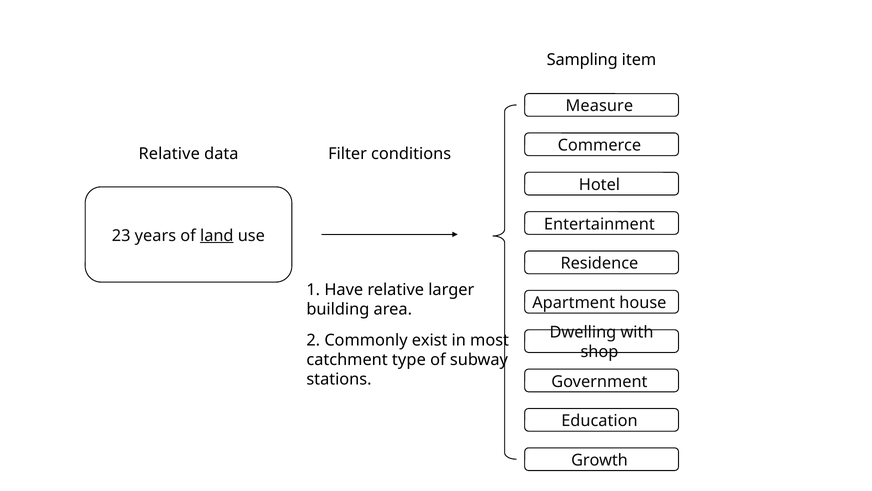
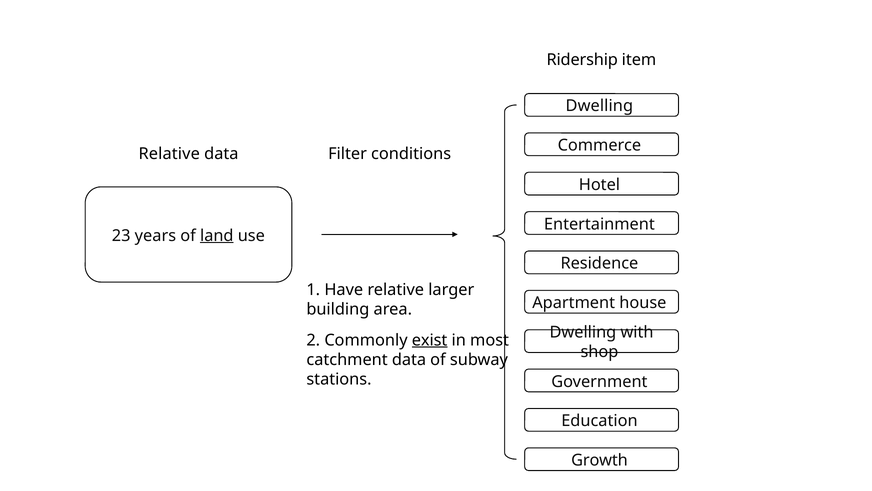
Sampling: Sampling -> Ridership (582, 60)
Measure: Measure -> Dwelling (599, 106)
exist underline: none -> present (430, 340)
catchment type: type -> data (409, 359)
